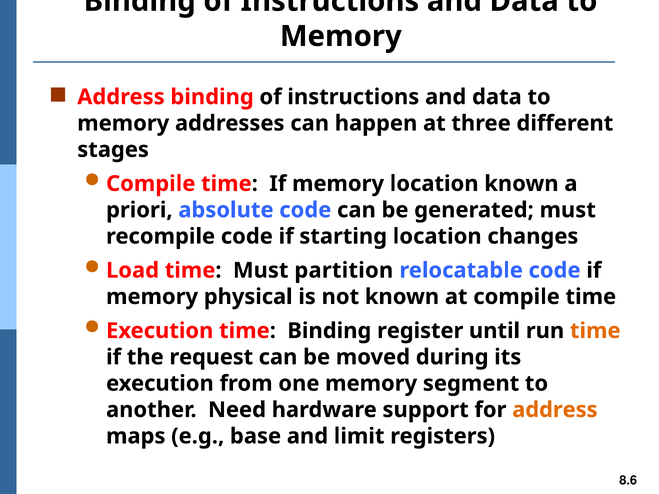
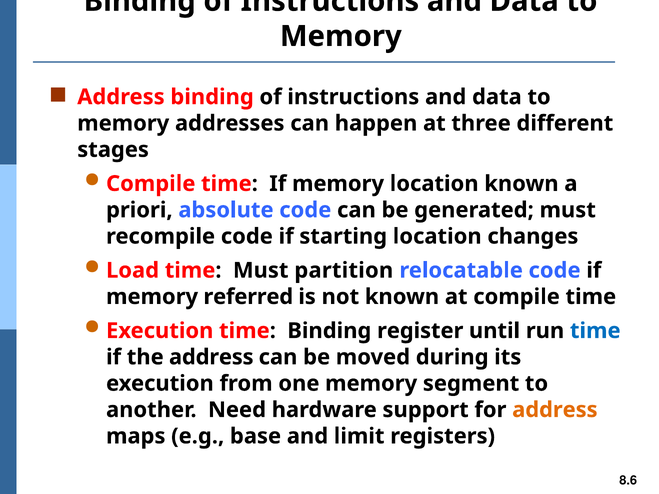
physical: physical -> referred (248, 297)
time colour: orange -> blue (595, 331)
the request: request -> address (211, 357)
